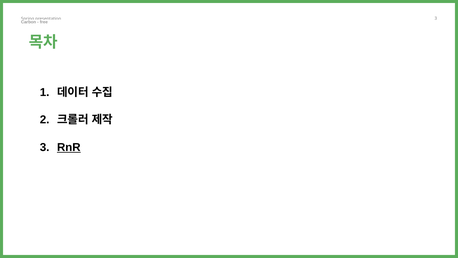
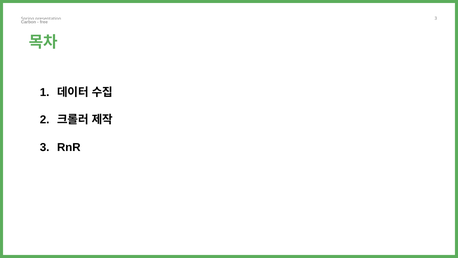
RnR underline: present -> none (69, 147)
